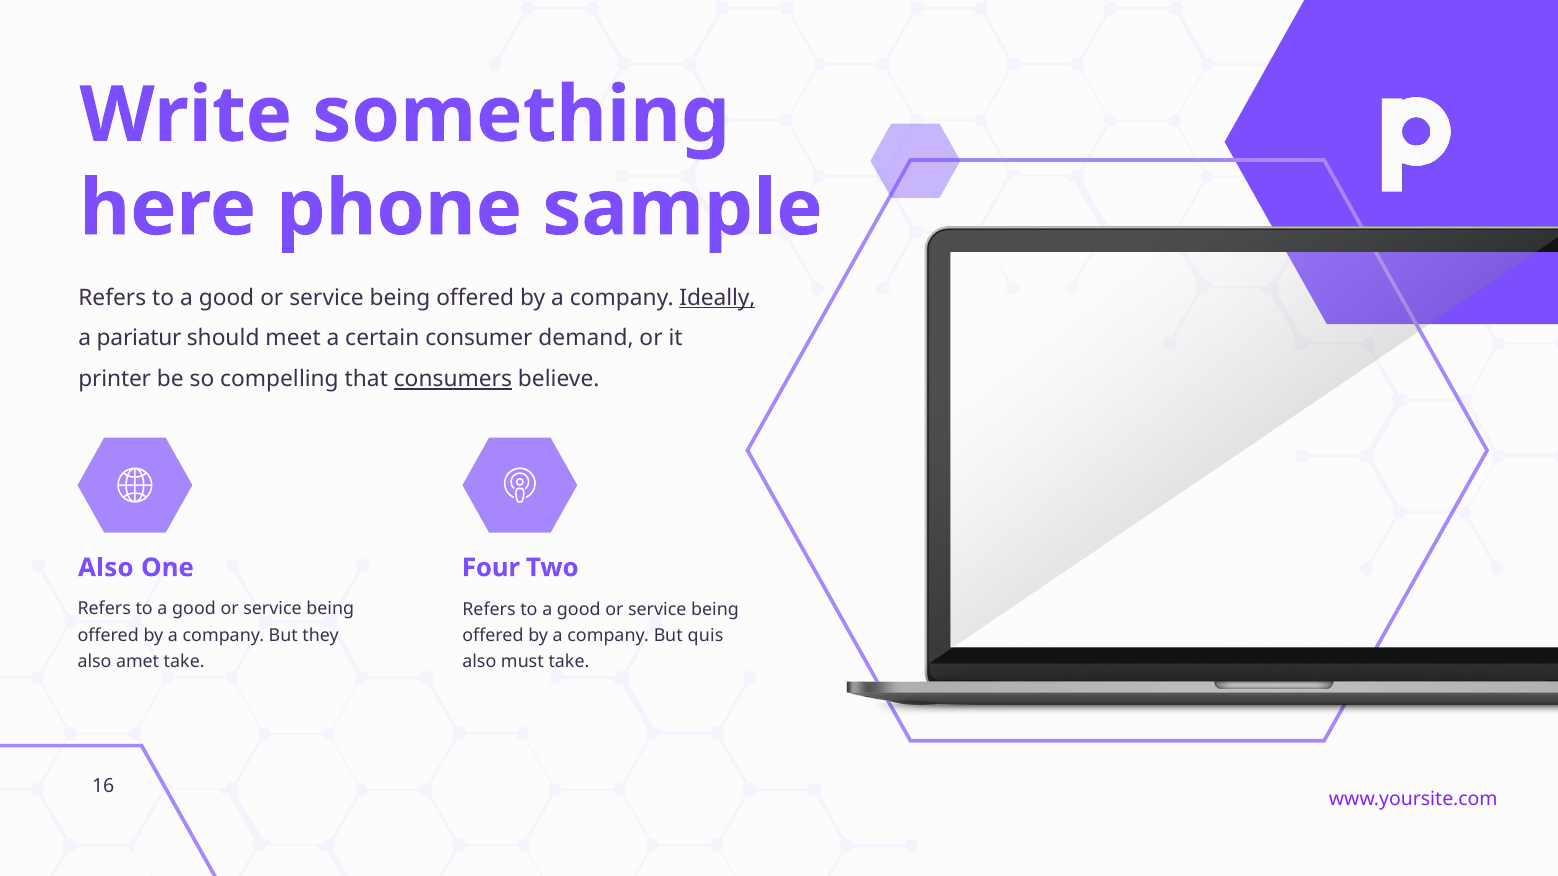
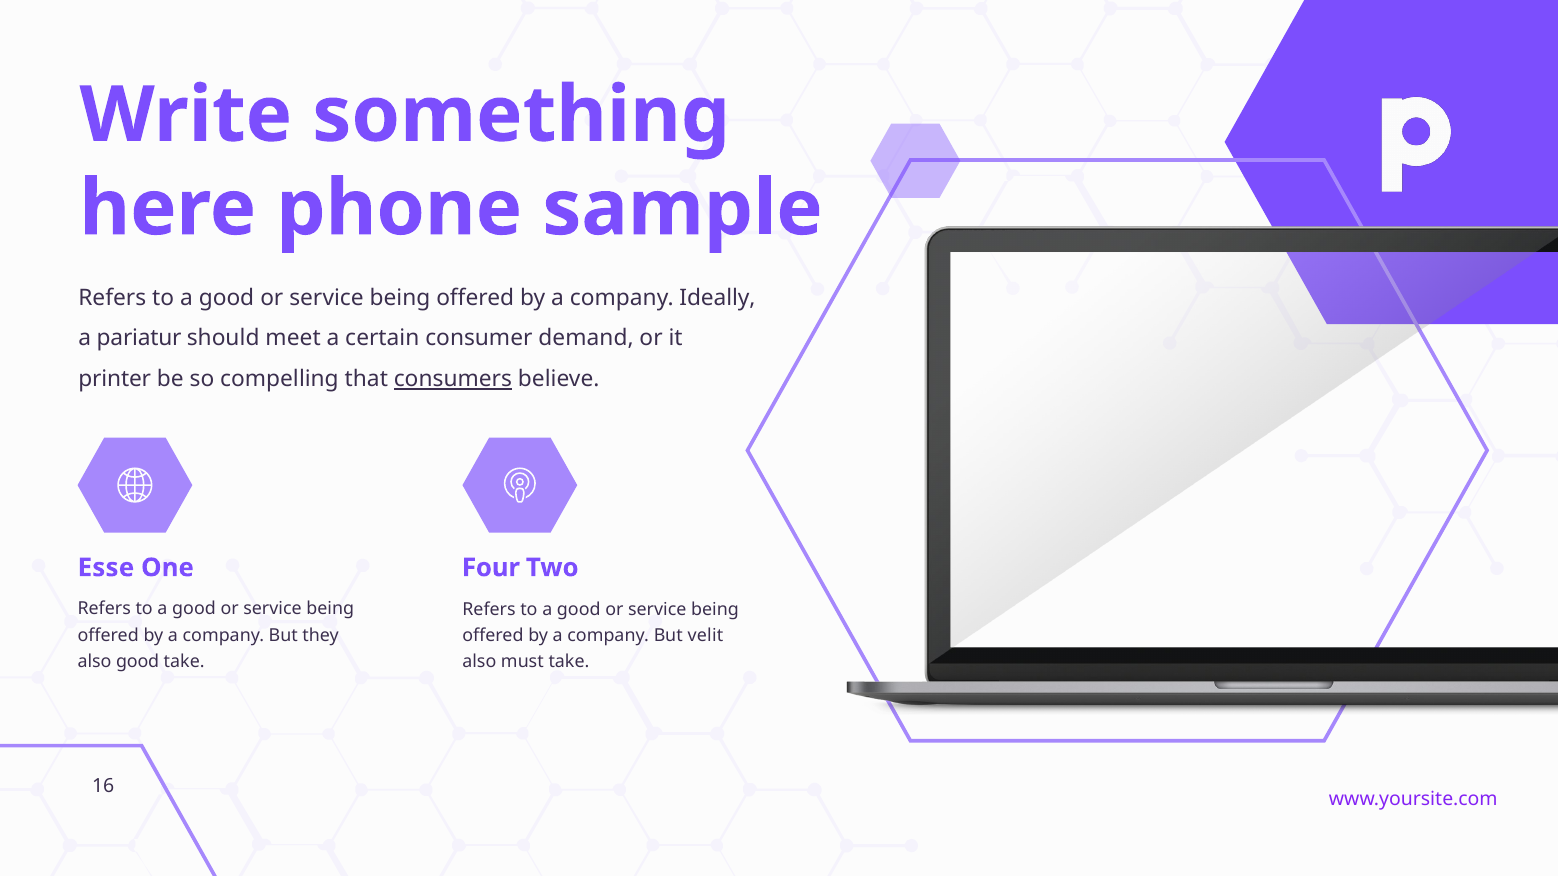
Ideally underline: present -> none (717, 298)
Also: Also -> Esse (106, 568)
quis: quis -> velit (705, 636)
also amet: amet -> good (138, 662)
